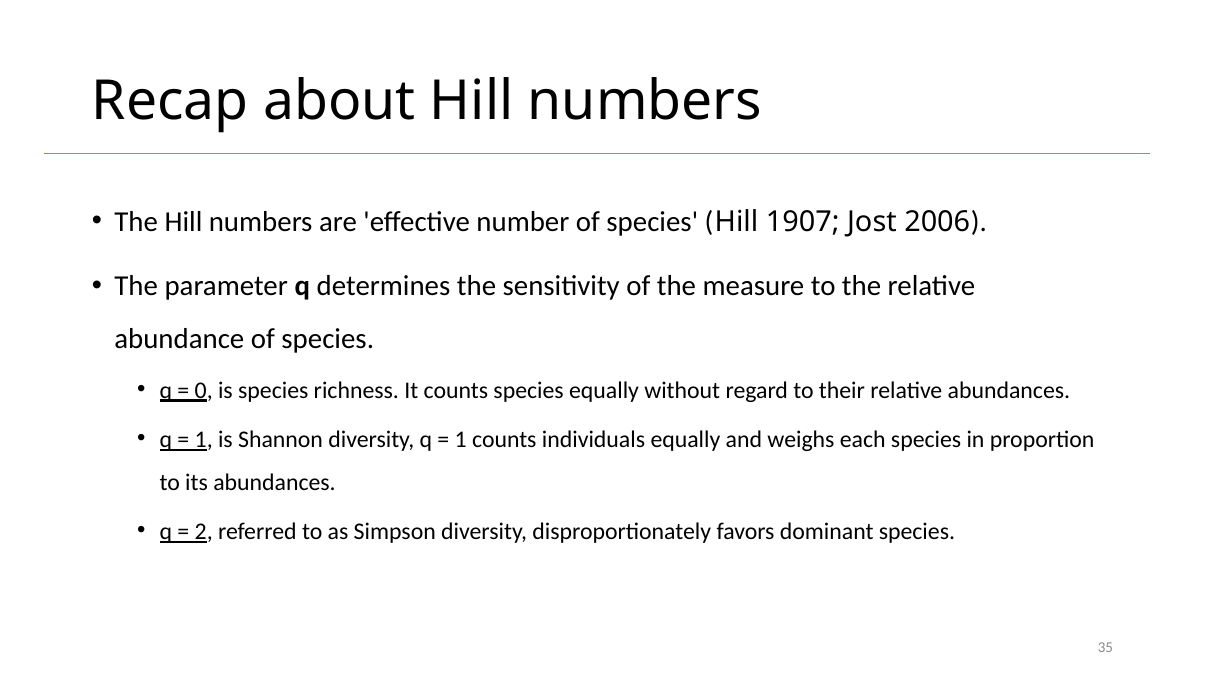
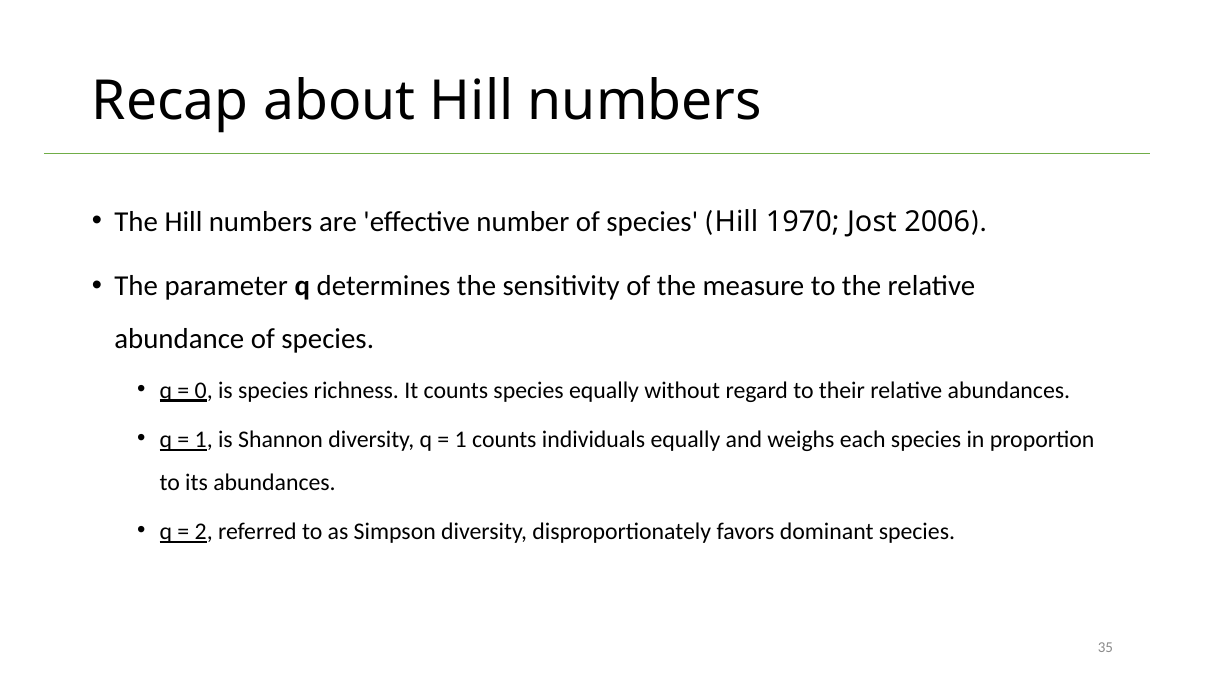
1907: 1907 -> 1970 (803, 222)
